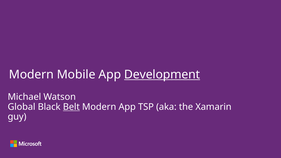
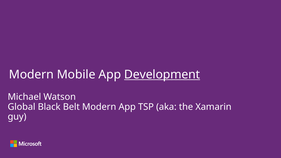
Belt underline: present -> none (71, 107)
